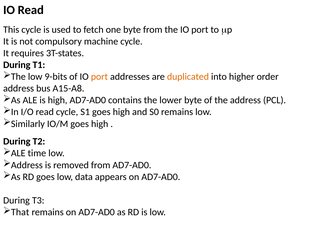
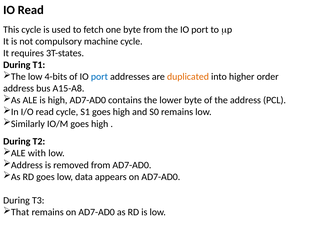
9-bits: 9-bits -> 4-bits (56, 77)
port colour: orange -> blue (99, 77)
time: time -> with (37, 154)
